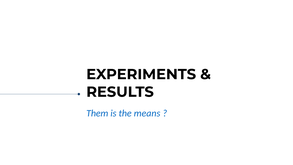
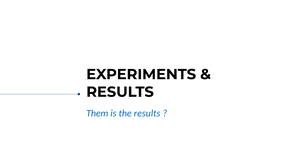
the means: means -> results (147, 113)
